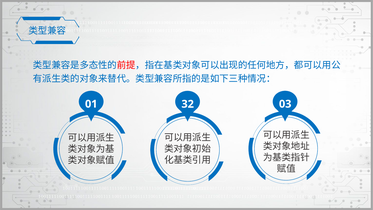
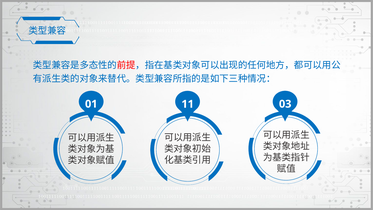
32: 32 -> 11 (188, 104)
